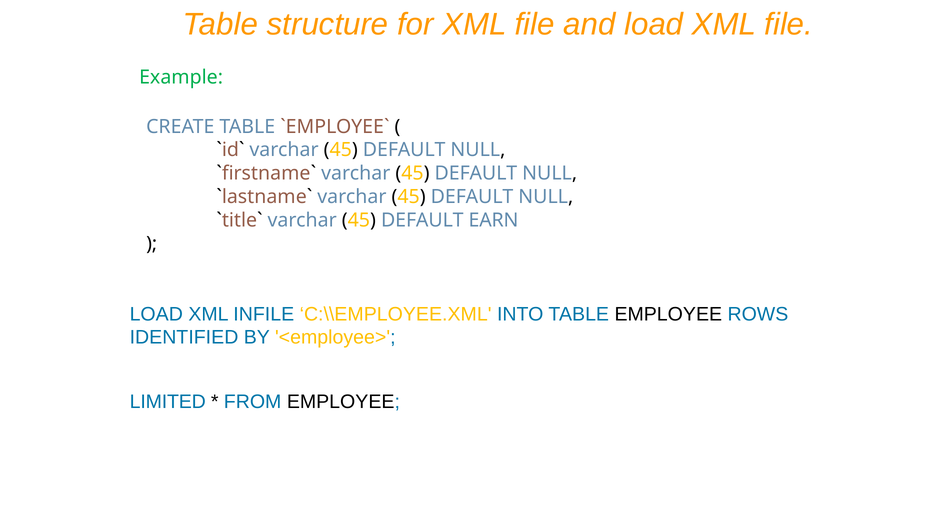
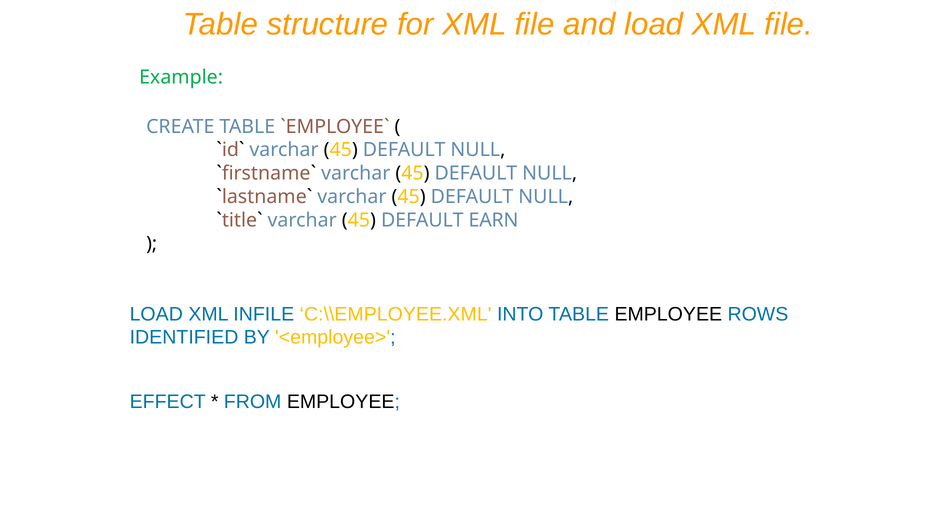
LIMITED: LIMITED -> EFFECT (168, 401)
